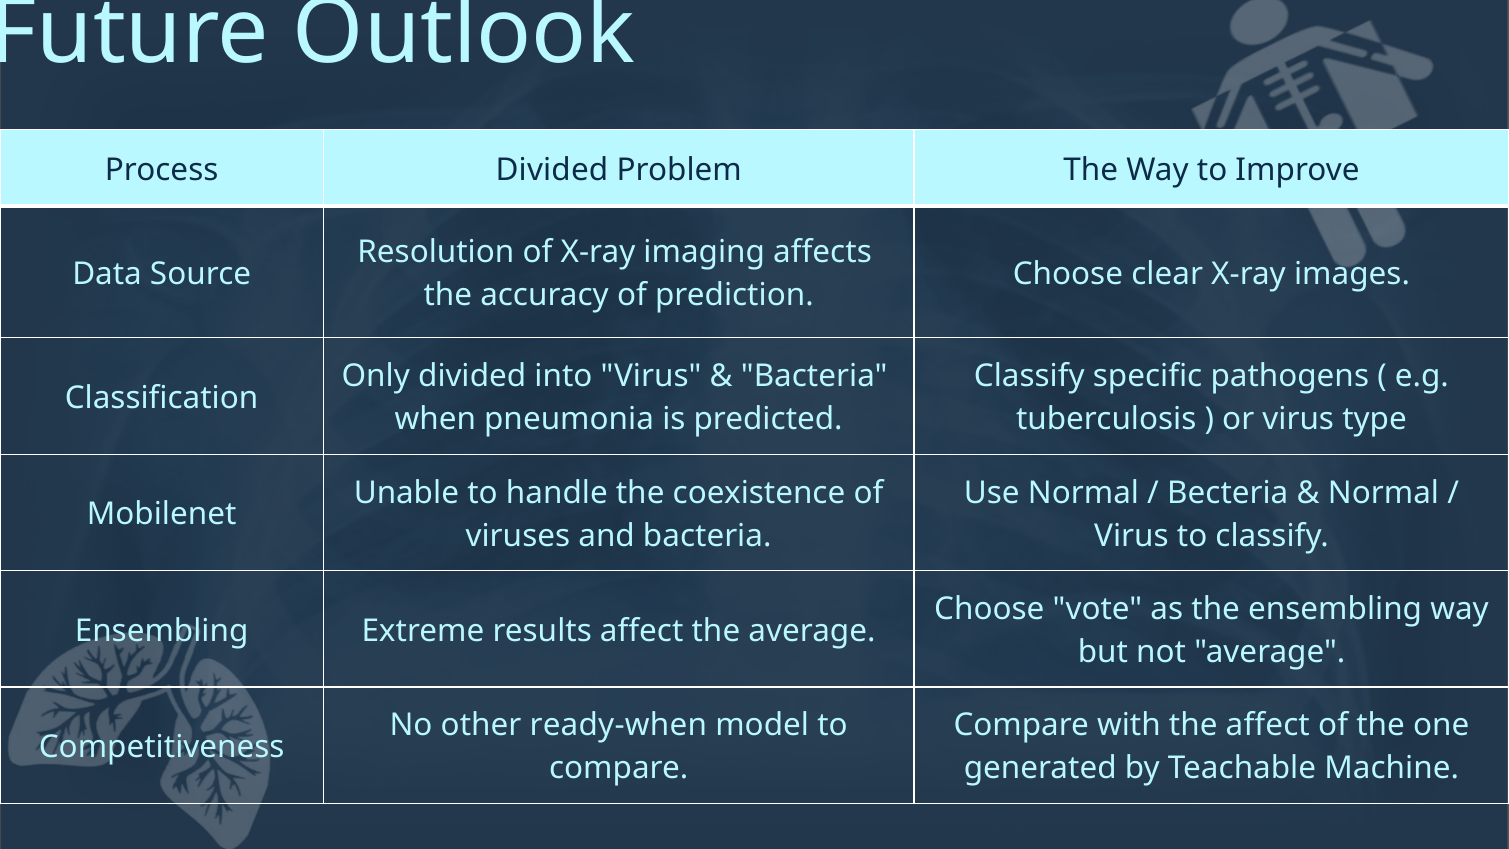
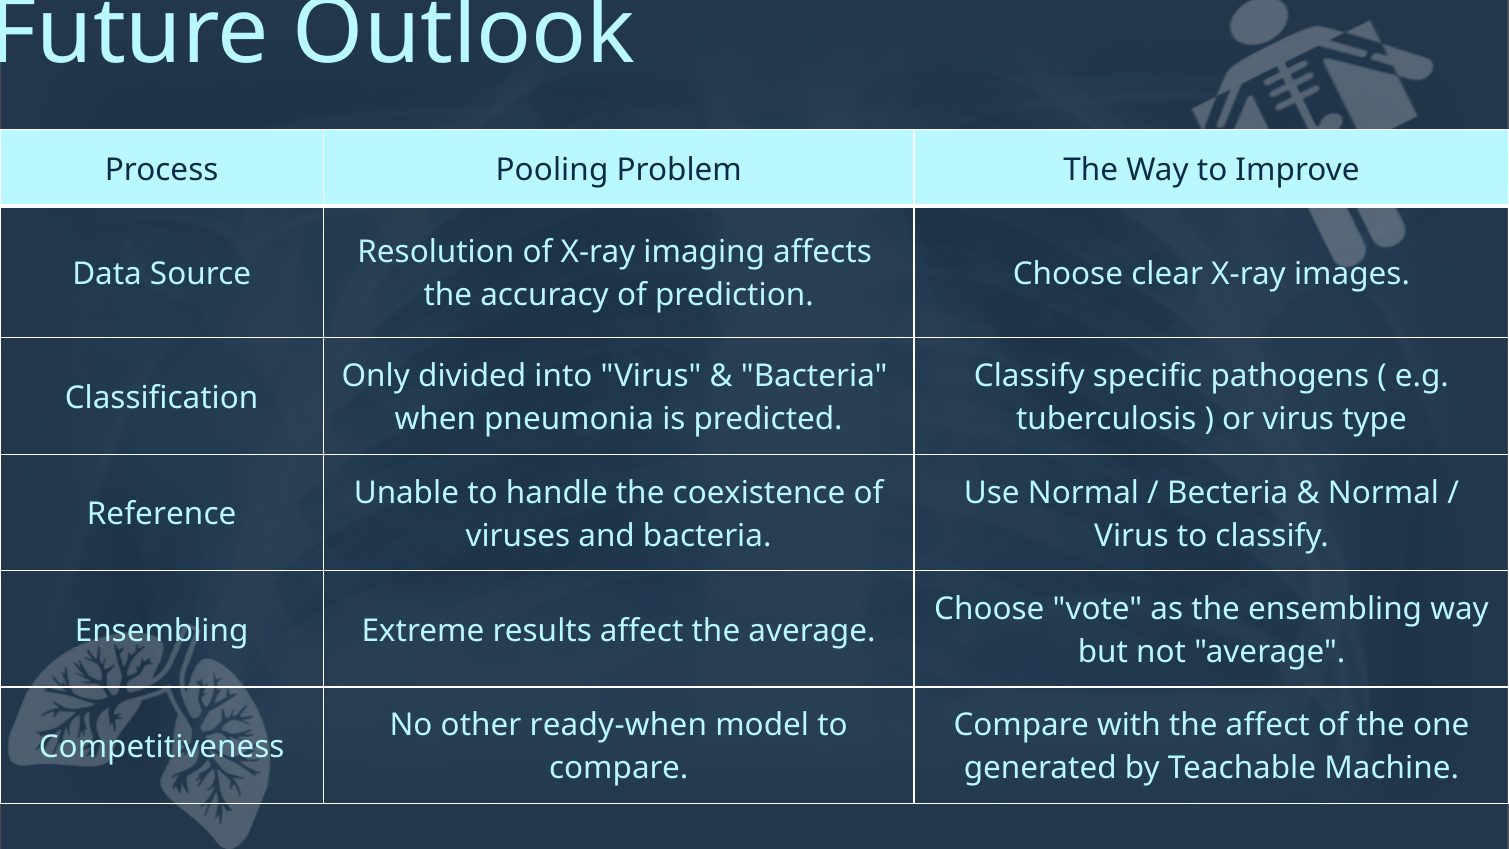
Process Divided: Divided -> Pooling (552, 170)
Mobilenet: Mobilenet -> Reference (162, 514)
